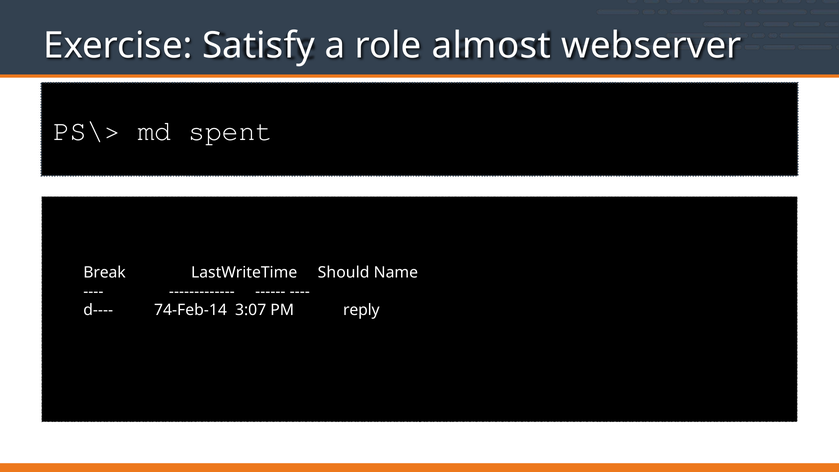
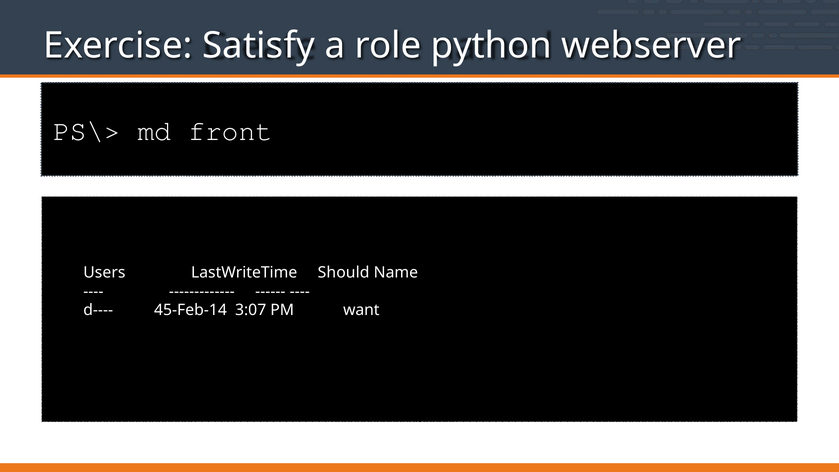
almost: almost -> python (492, 45)
spent: spent -> front (230, 131)
Break: Break -> Users (104, 272)
74-Feb-14: 74-Feb-14 -> 45-Feb-14 (190, 310)
reply: reply -> want (361, 310)
